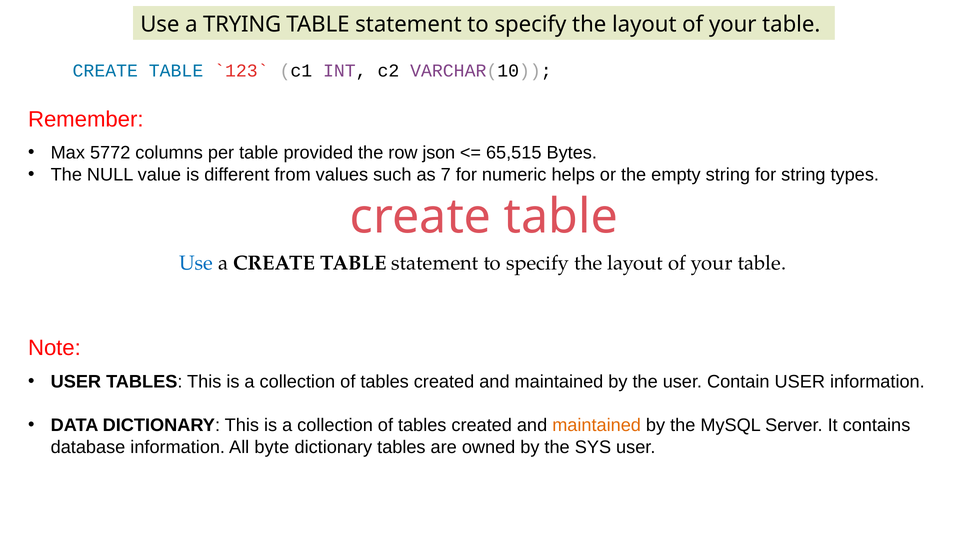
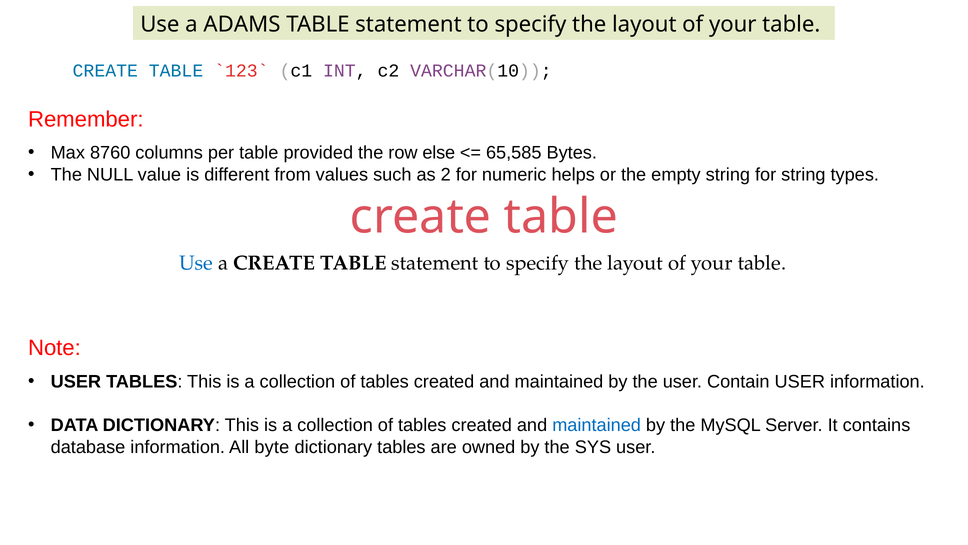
TRYING: TRYING -> ADAMS (242, 24)
5772: 5772 -> 8760 (110, 153)
json: json -> else (439, 153)
65,515: 65,515 -> 65,585 (514, 153)
7: 7 -> 2 (446, 175)
maintained colour: orange -> blue (597, 425)
